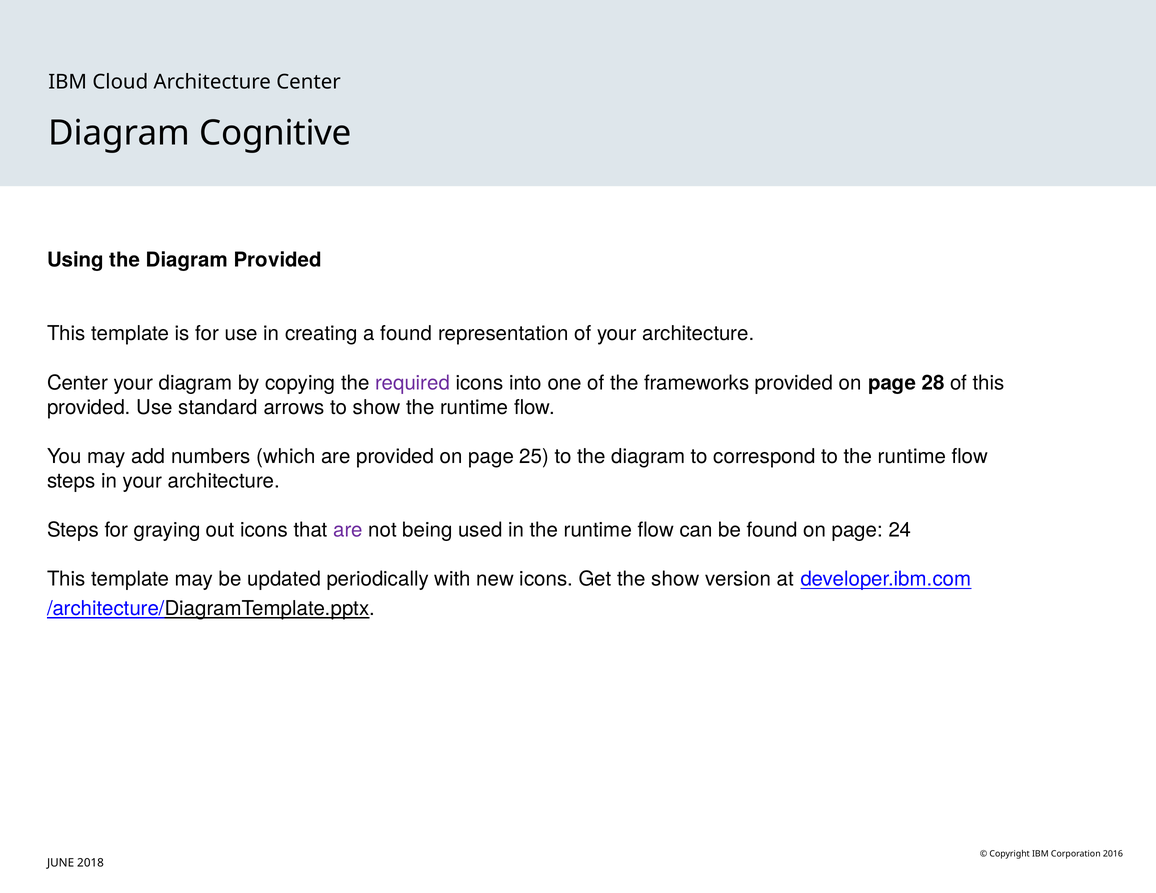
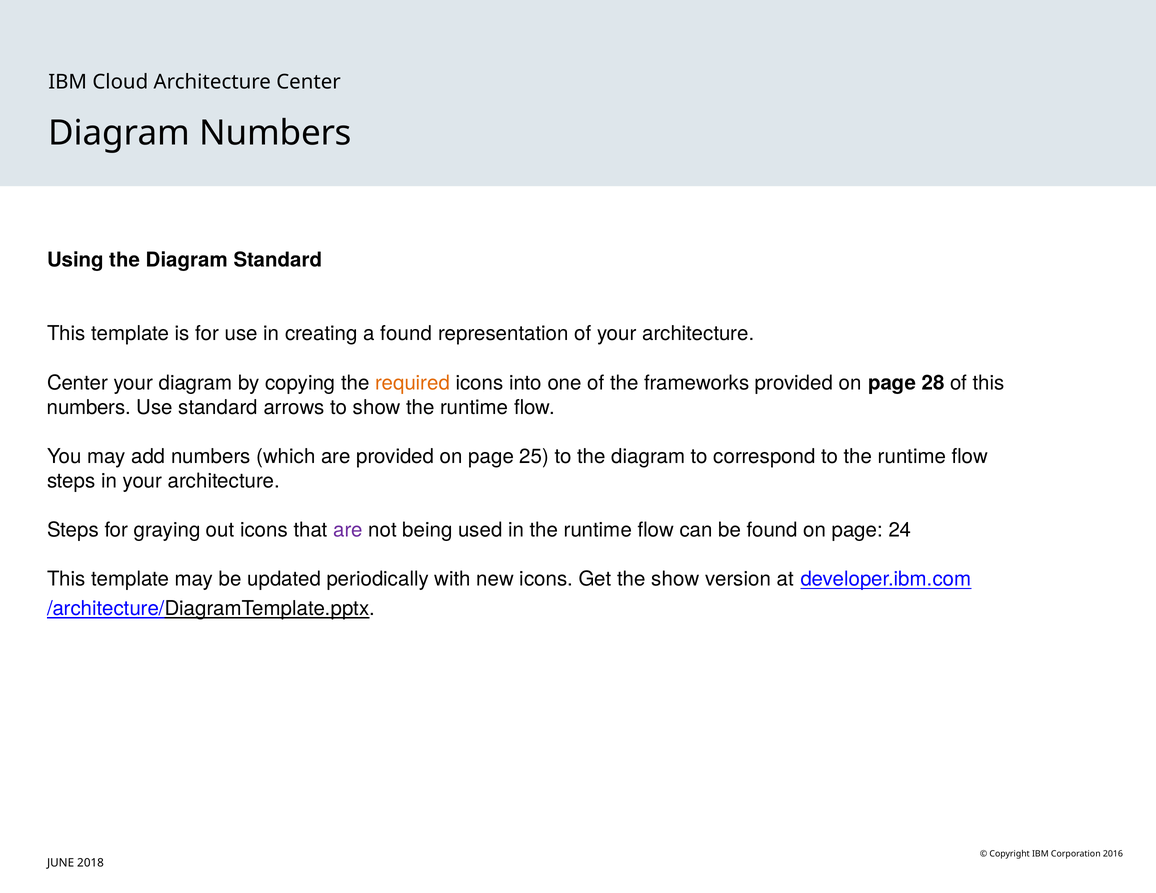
Diagram Cognitive: Cognitive -> Numbers (275, 133)
Diagram Provided: Provided -> Standard (278, 260)
required colour: purple -> orange (413, 383)
provided: provided -> numbers (89, 407)
